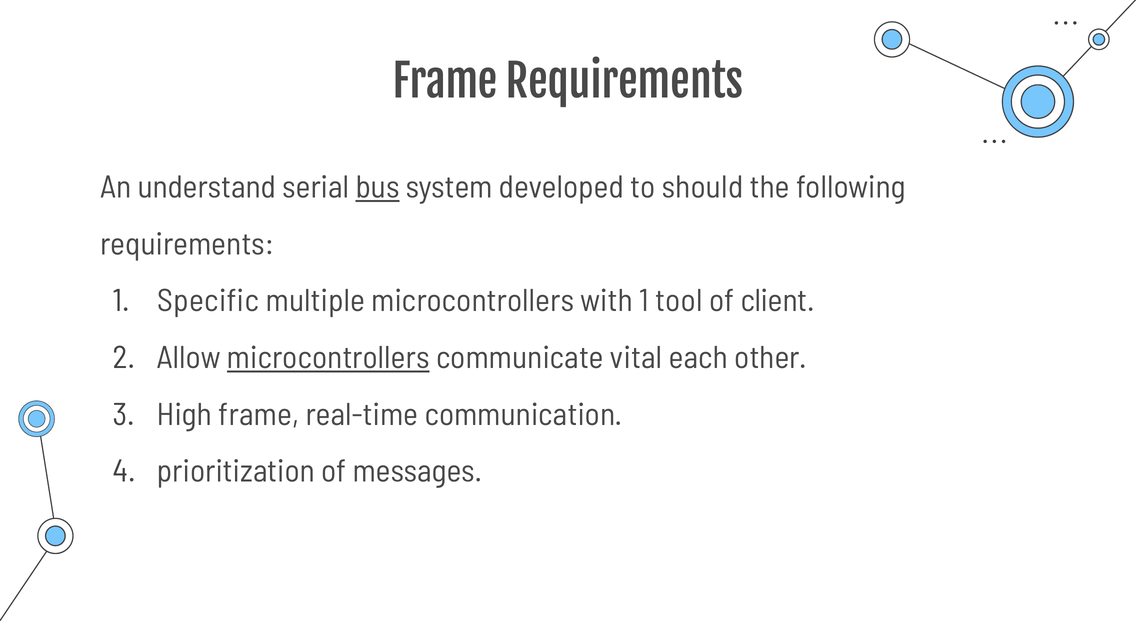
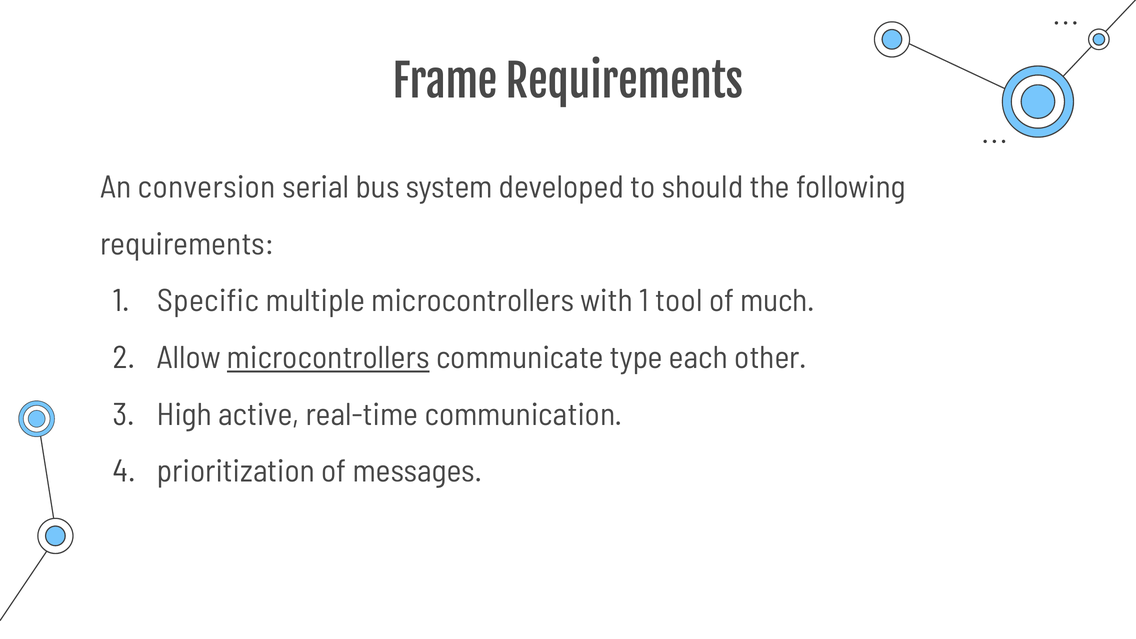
understand: understand -> conversion (207, 187)
bus underline: present -> none (378, 187)
client: client -> much (777, 301)
vital: vital -> type (636, 358)
High frame: frame -> active (259, 415)
